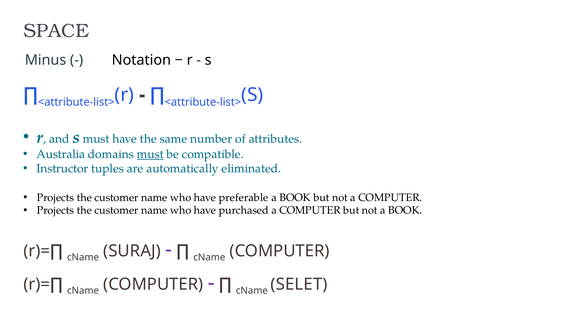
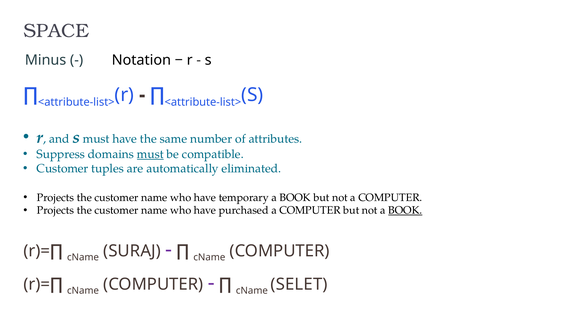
Australia: Australia -> Suppress (61, 154)
Instructor: Instructor -> Customer (62, 169)
preferable: preferable -> temporary (244, 198)
BOOK underline: none -> present (405, 211)
